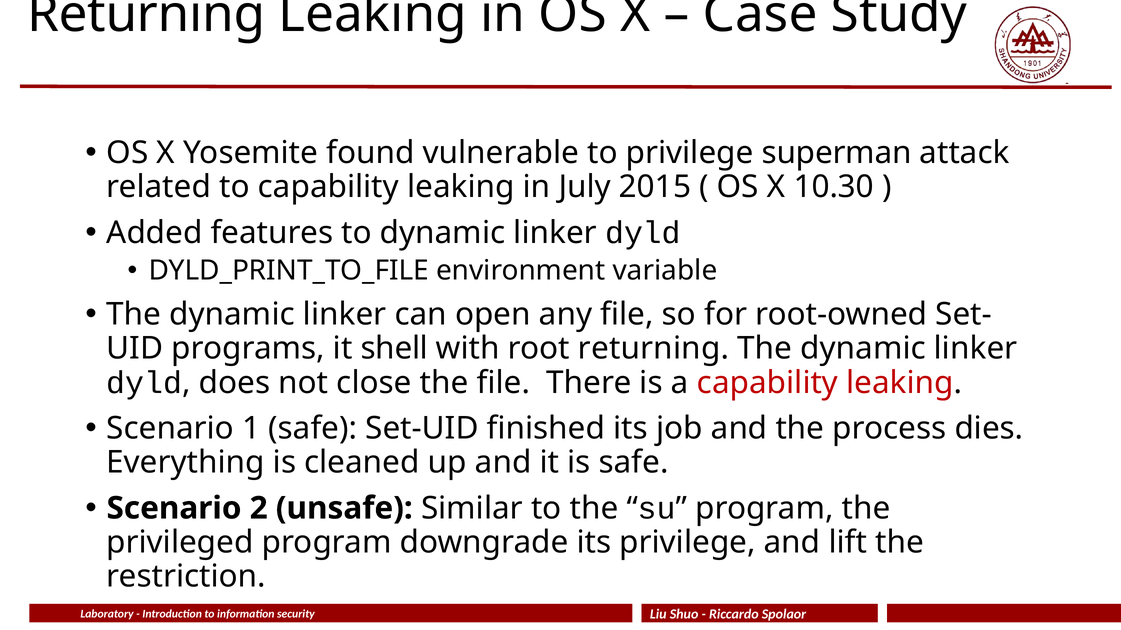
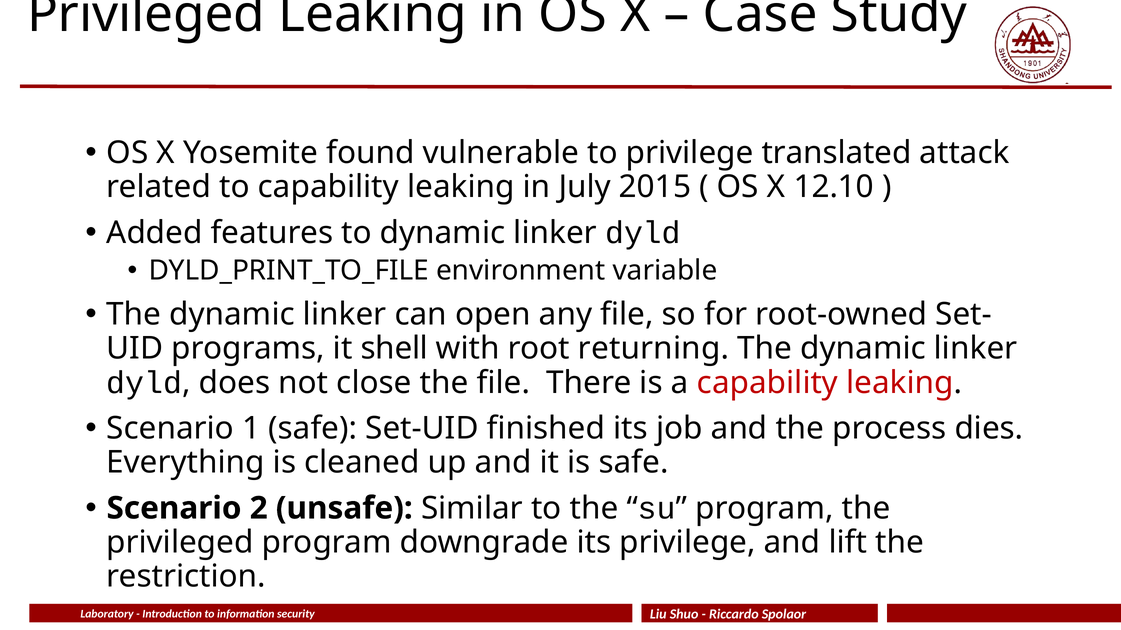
Returning: Returning -> Privileged (146, 14)
superman: superman -> translated (837, 153)
10.30: 10.30 -> 12.10 (834, 187)
